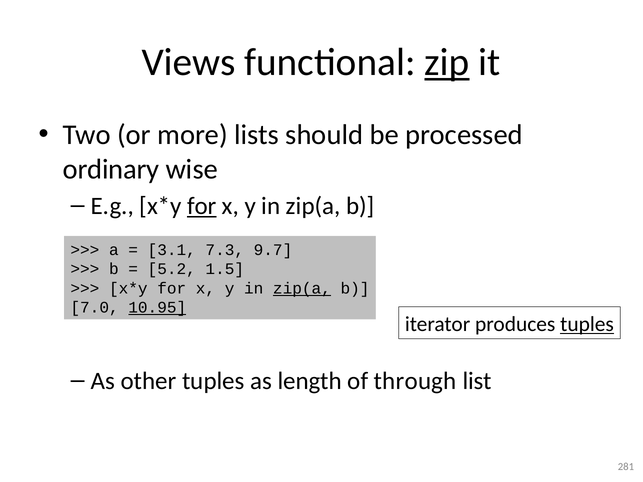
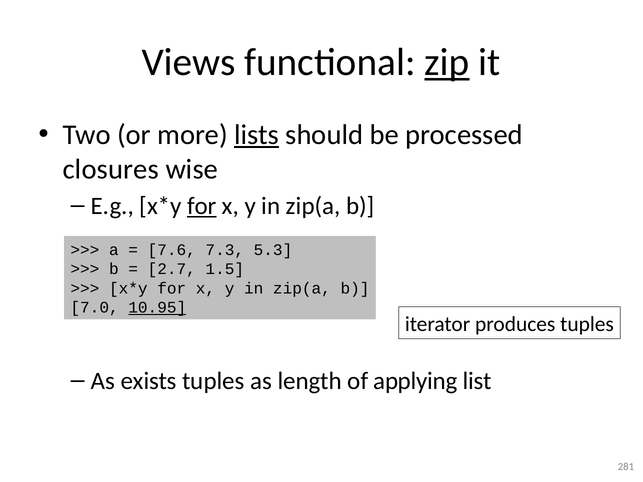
lists underline: none -> present (257, 135)
ordinary: ordinary -> closures (111, 169)
3.1: 3.1 -> 7.6 (172, 250)
9.7: 9.7 -> 5.3 (273, 250)
5.2: 5.2 -> 2.7 (172, 269)
zip(a underline: present -> none (302, 289)
tuples underline: present -> none (587, 324)
other: other -> exists (149, 381)
through: through -> applying (415, 381)
